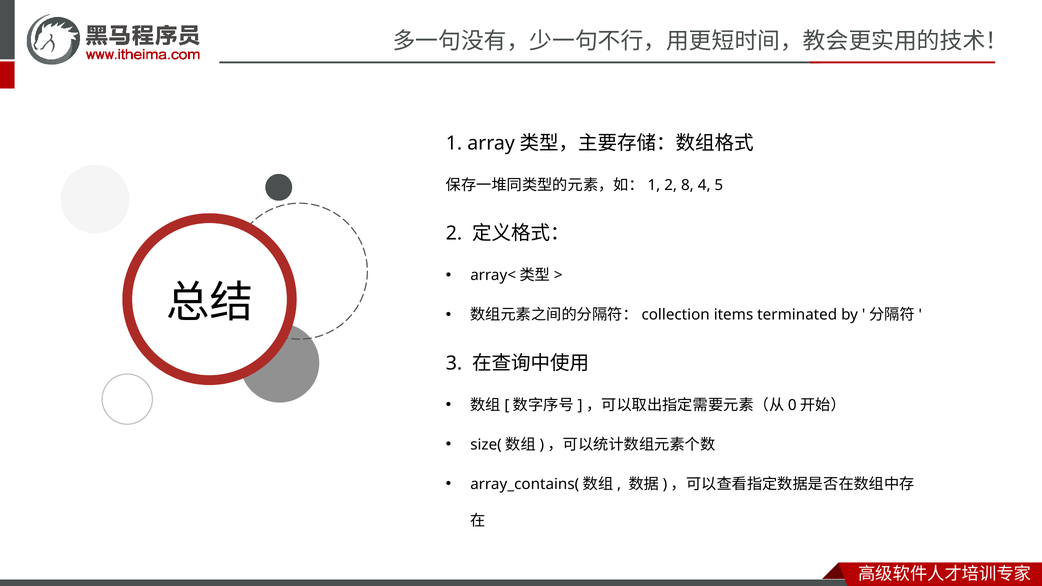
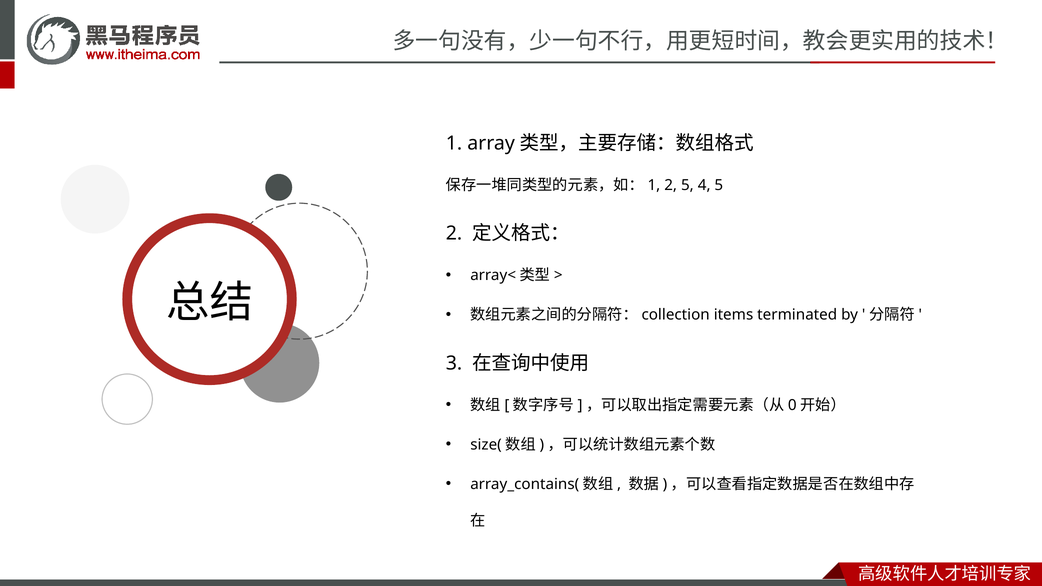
2 8: 8 -> 5 (687, 185)
